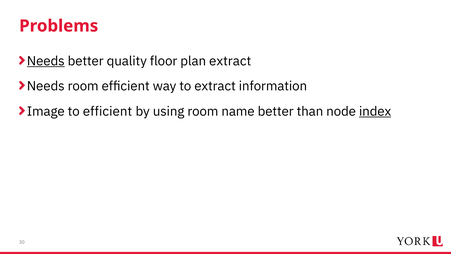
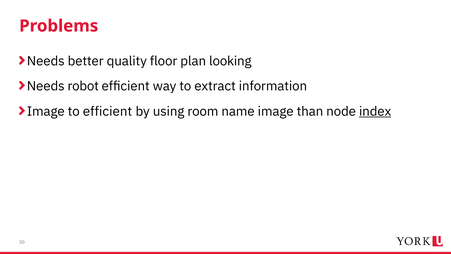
Needs underline: present -> none (46, 61)
plan extract: extract -> looking (230, 61)
Needs room: room -> robot (83, 86)
name better: better -> image (276, 111)
